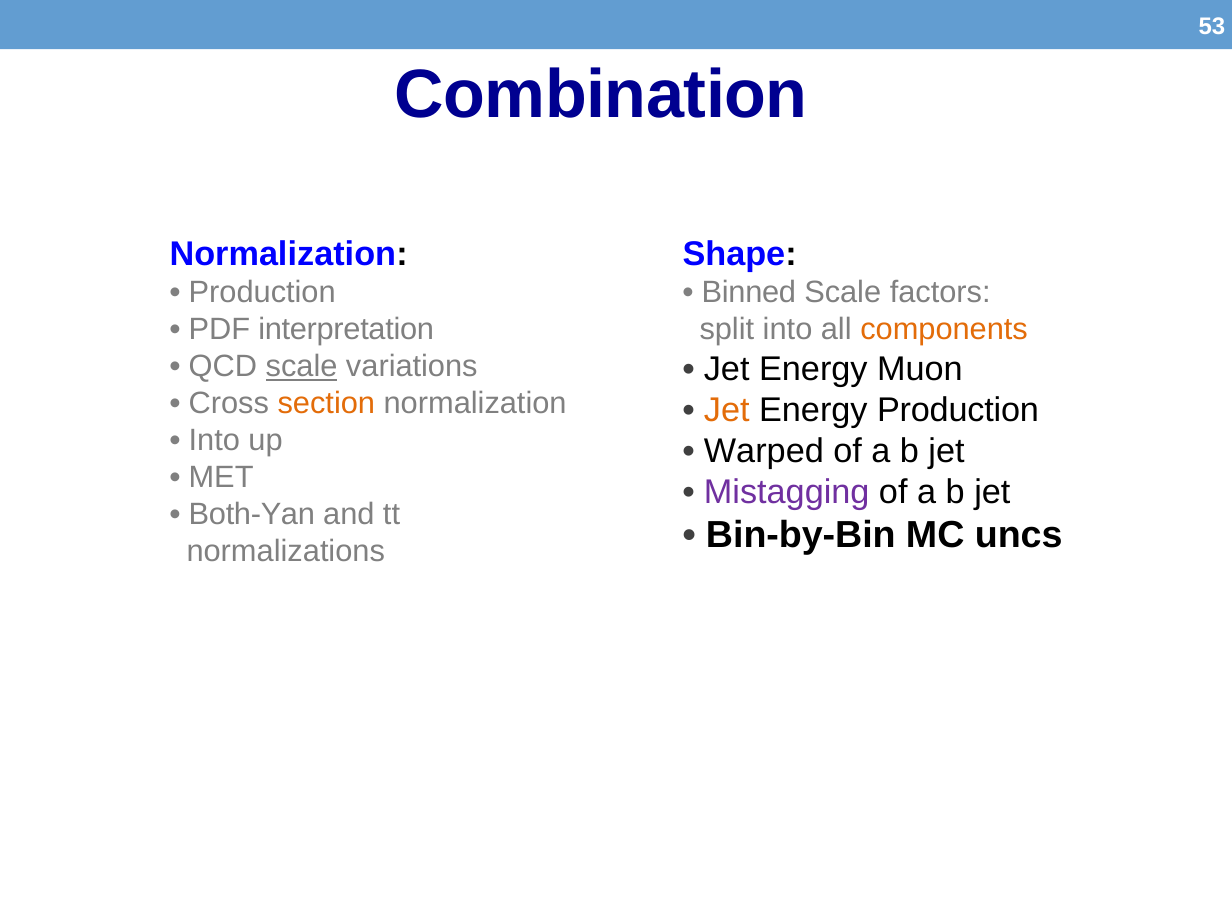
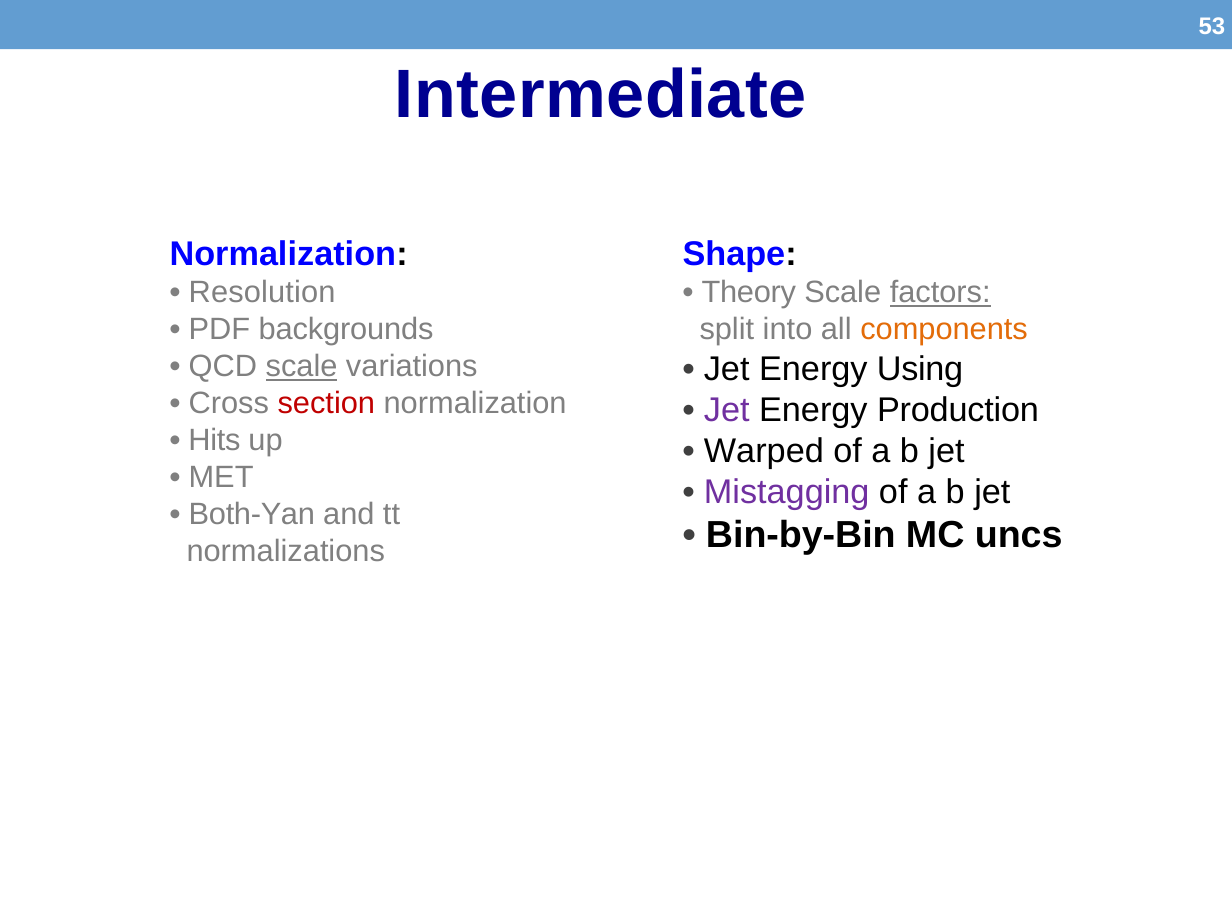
Combination: Combination -> Intermediate (601, 95)
Production: Production -> Resolution (262, 293)
Binned: Binned -> Theory (749, 293)
factors underline: none -> present (940, 293)
interpretation: interpretation -> backgrounds (346, 330)
Muon: Muon -> Using (920, 369)
section colour: orange -> red (326, 403)
Jet colour: orange -> purple (727, 410)
Into: Into -> Hits (214, 440)
